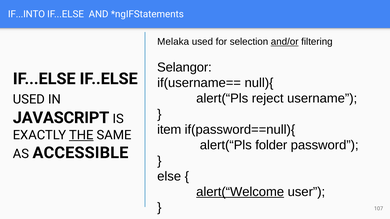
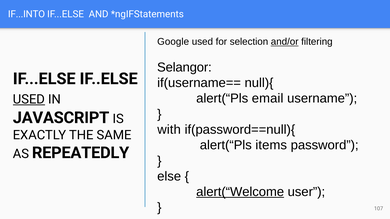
Melaka: Melaka -> Google (173, 42)
reject: reject -> email (268, 99)
USED underline: none -> present (29, 99)
item: item -> with (169, 130)
THE underline: present -> none (81, 135)
folder: folder -> items (271, 145)
ACCESSIBLE: ACCESSIBLE -> REPEATEDLY (81, 153)
